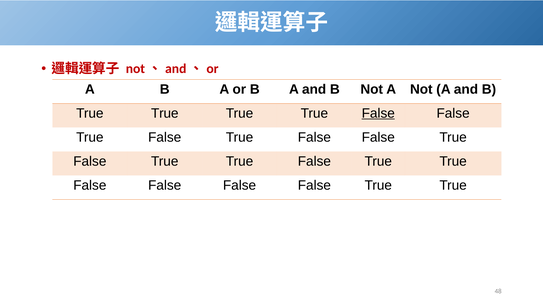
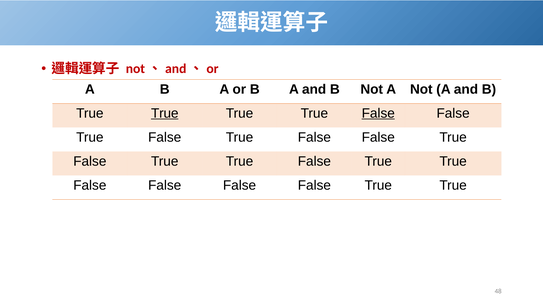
True underline: none -> present (165, 113)
